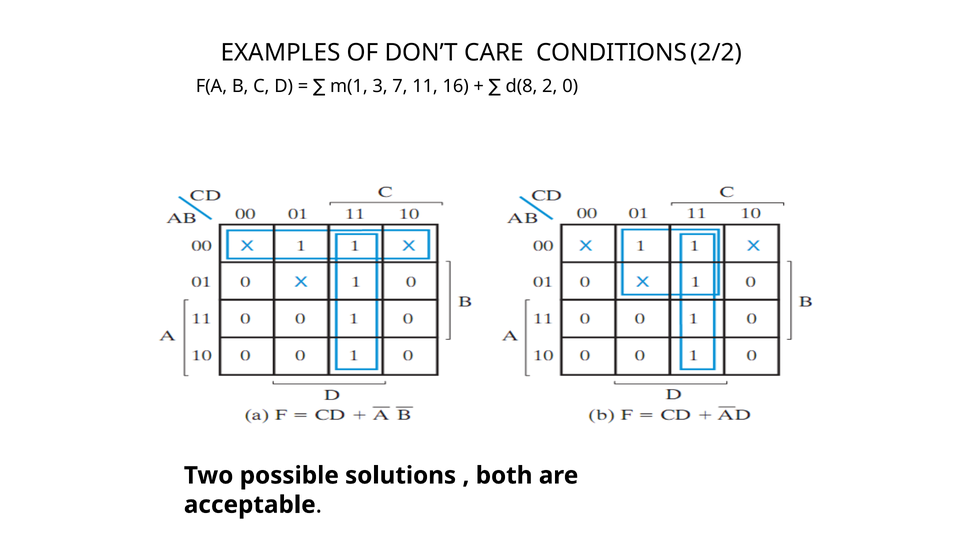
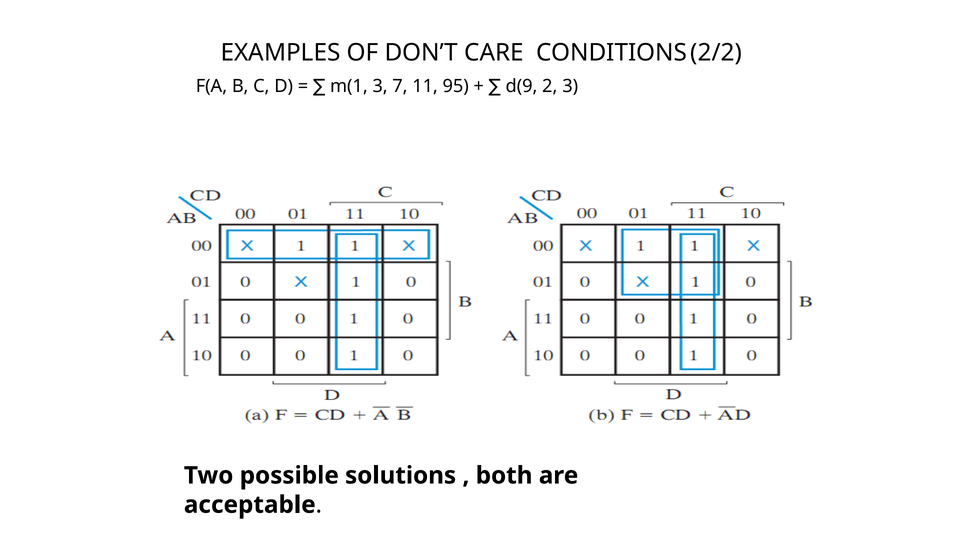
16: 16 -> 95 (456, 86)
d(8: d(8 -> d(9 (522, 86)
2 0: 0 -> 3 (570, 86)
